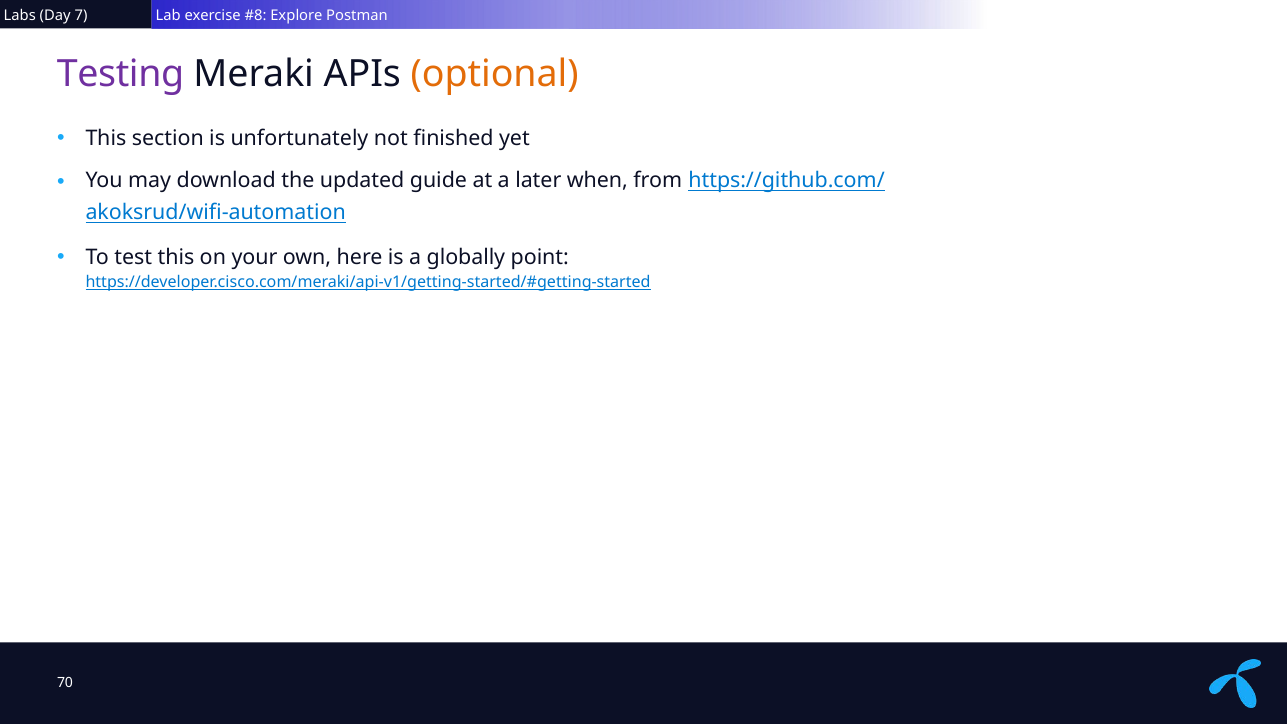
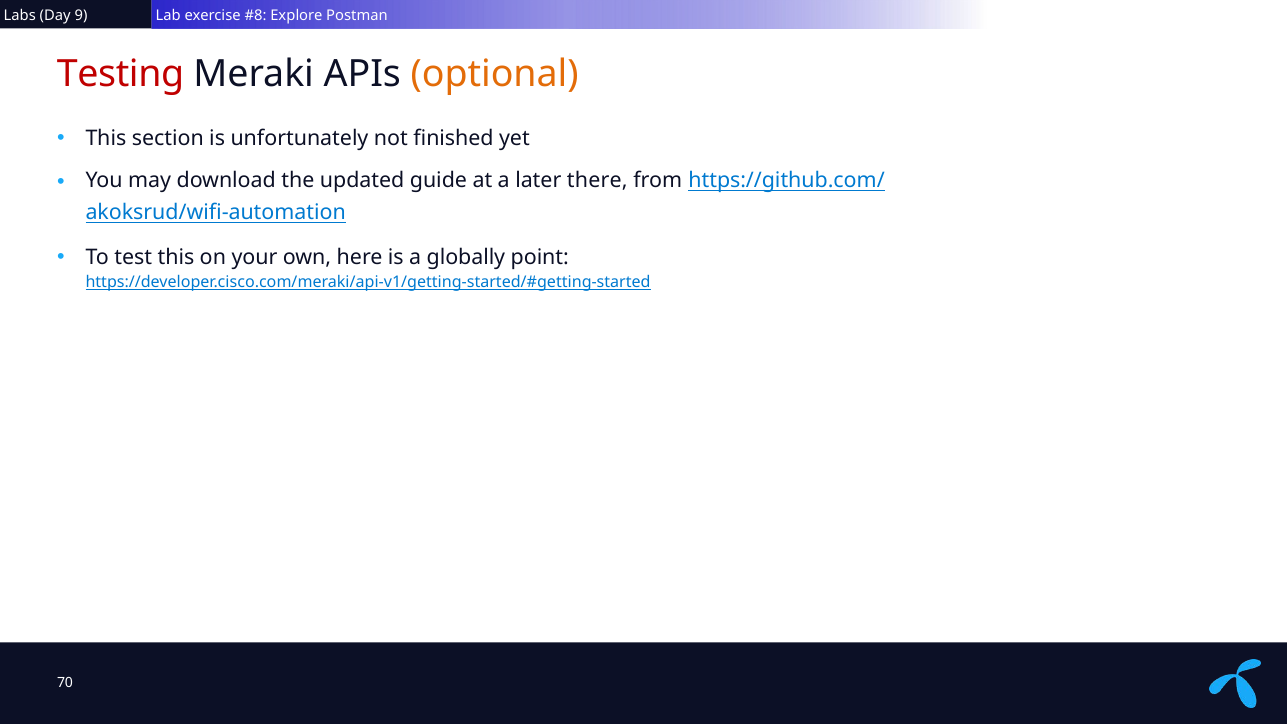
7: 7 -> 9 (81, 15)
Testing colour: purple -> red (121, 74)
when: when -> there (597, 180)
